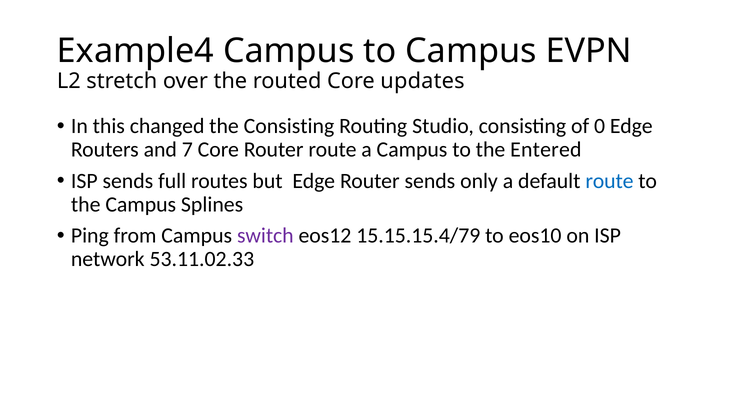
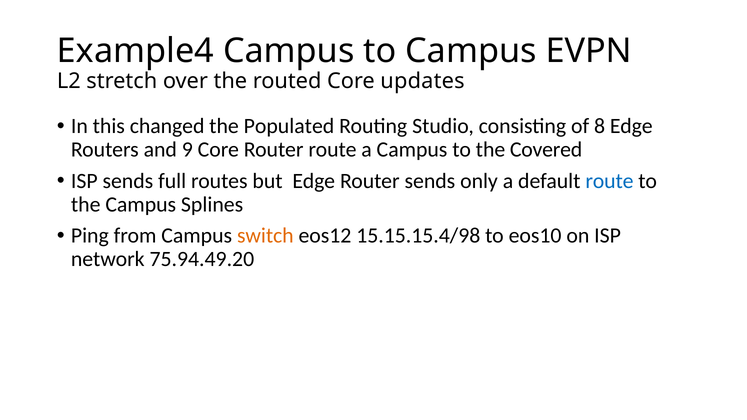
the Consisting: Consisting -> Populated (289, 126)
0: 0 -> 8 (600, 126)
7: 7 -> 9 (187, 150)
Entered: Entered -> Covered (546, 150)
switch colour: purple -> orange (265, 236)
15.15.15.4/79: 15.15.15.4/79 -> 15.15.15.4/98 (418, 236)
53.11.02.33: 53.11.02.33 -> 75.94.49.20 (202, 259)
